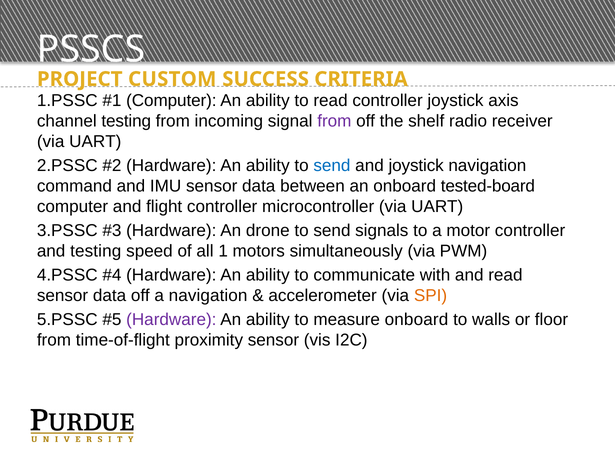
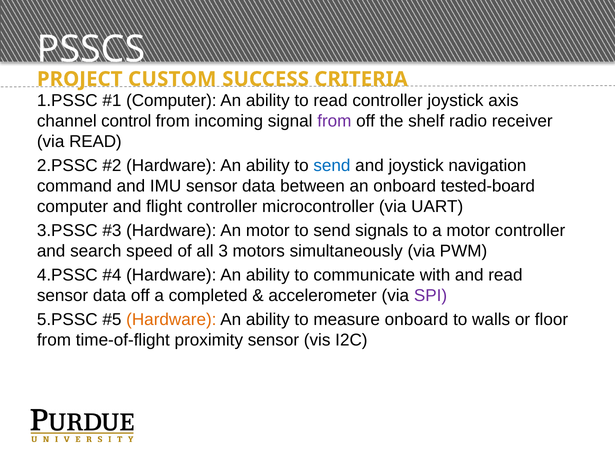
channel testing: testing -> control (126, 121)
UART: UART -> READ (95, 141)
An drone: drone -> motor (268, 230)
and testing: testing -> search (96, 251)
1: 1 -> 3 (223, 251)
a navigation: navigation -> completed (208, 295)
SPI colour: orange -> purple (431, 295)
Hardware colour: purple -> orange (171, 319)
